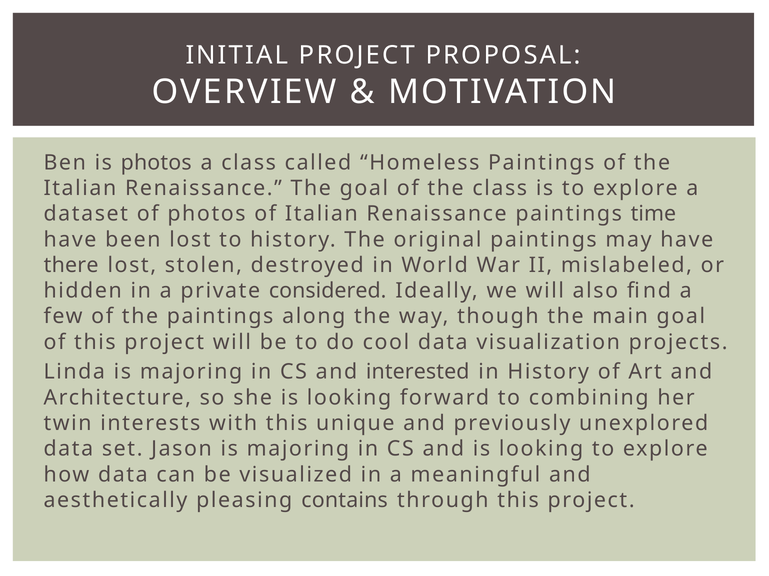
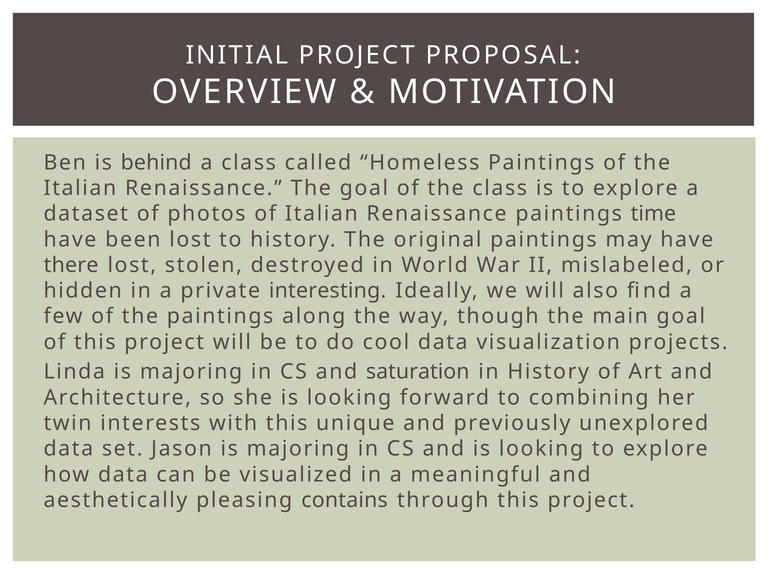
is photos: photos -> behind (156, 163)
considered: considered -> interesting (328, 291)
interested: interested -> saturation (418, 372)
